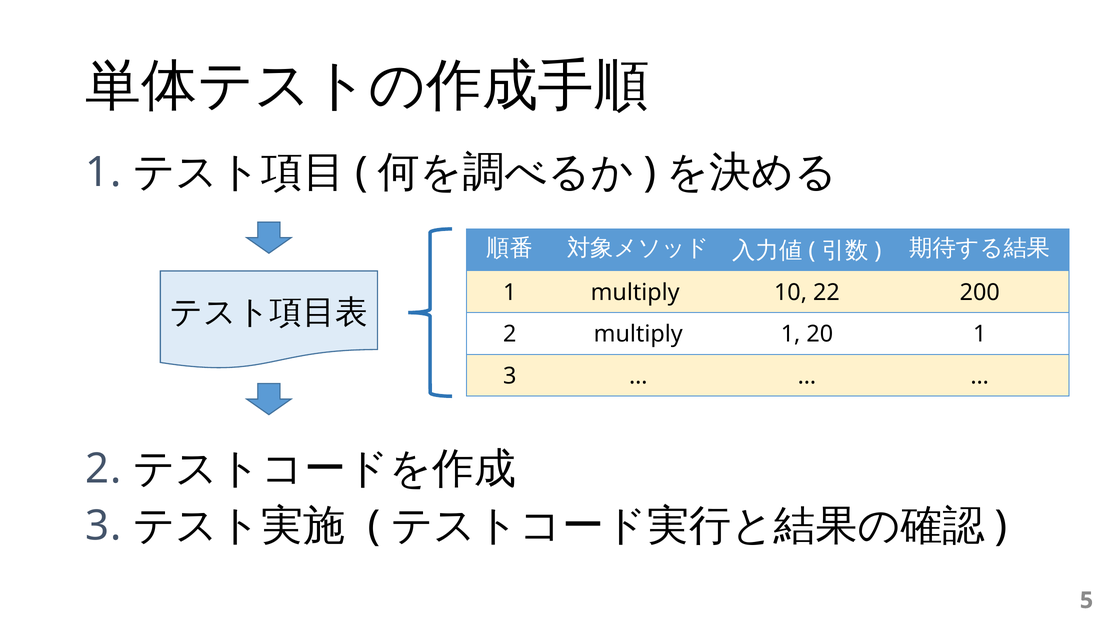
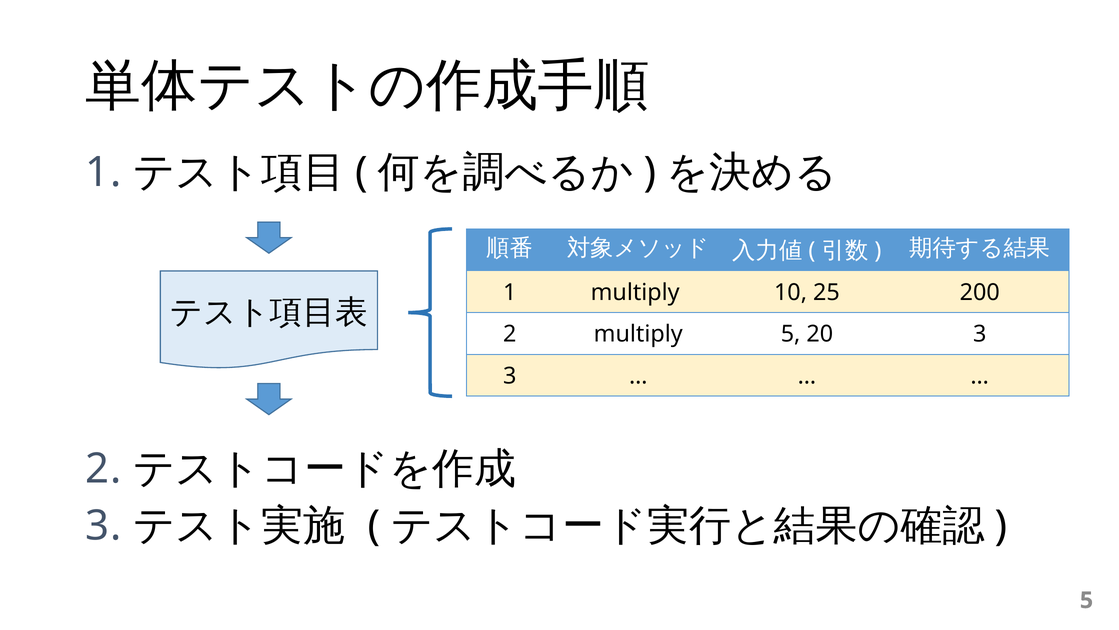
22: 22 -> 25 (826, 292)
multiply 1: 1 -> 5 (791, 334)
20 1: 1 -> 3 (980, 334)
